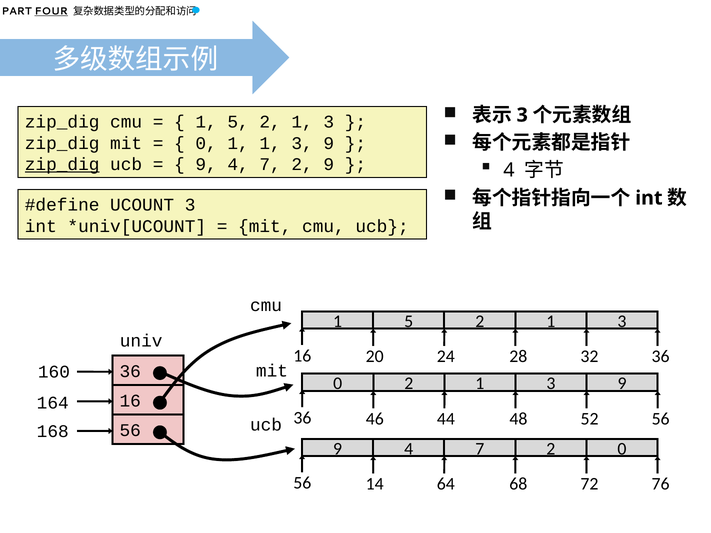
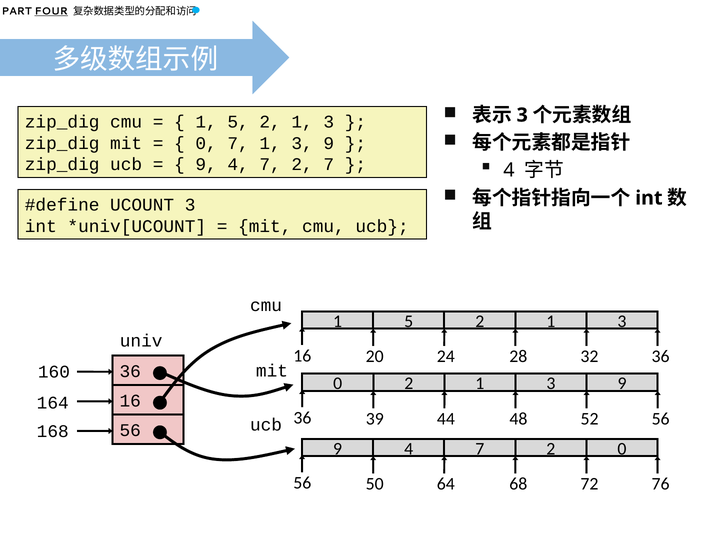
0 1: 1 -> 7 (238, 143)
zip_dig underline: present -> none (62, 165)
2 9: 9 -> 7 (329, 165)
46: 46 -> 39 (375, 419)
14: 14 -> 50 (375, 484)
